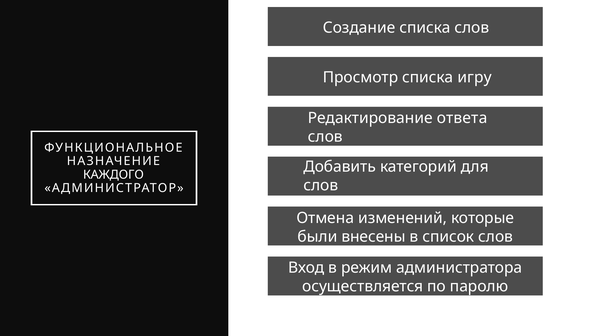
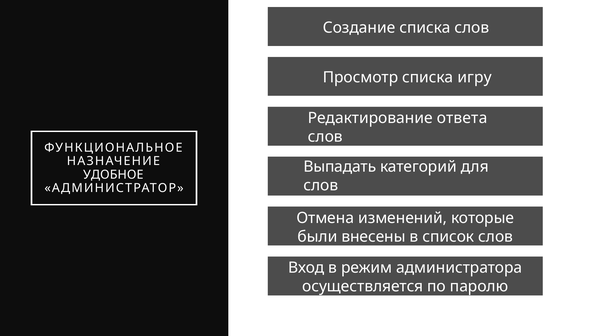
Добавить: Добавить -> Выпадать (340, 167)
КАЖДОГО: КАЖДОГО -> УДОБНОЕ (113, 175)
